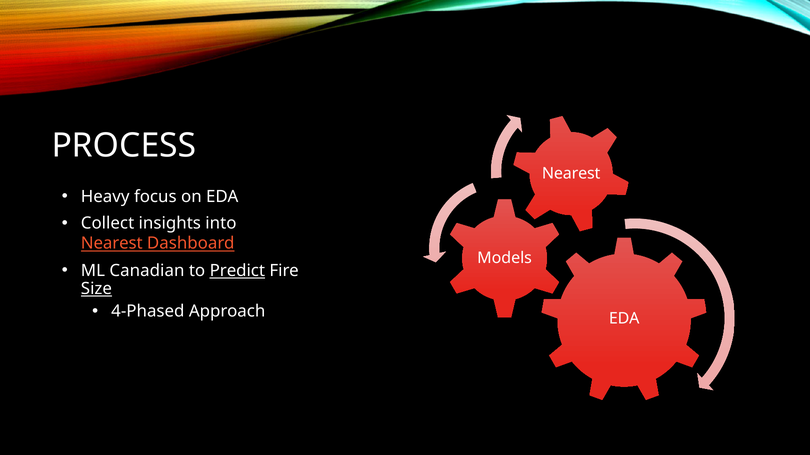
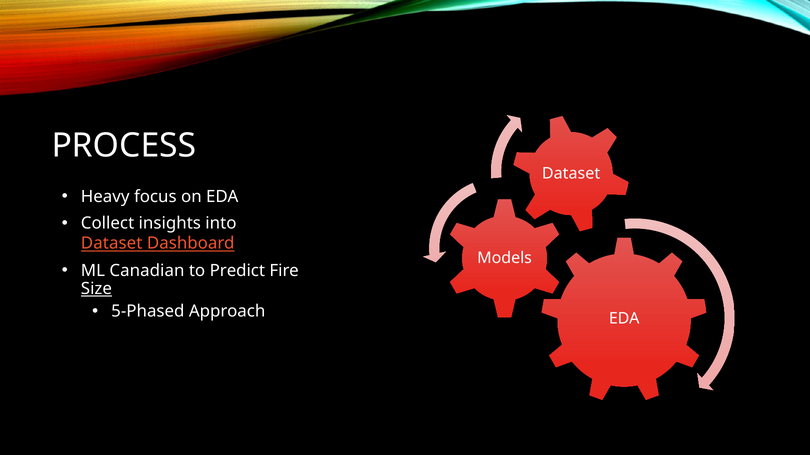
Nearest: Nearest -> Dataset (571, 174)
Nearest: Nearest -> Dataset (112, 244)
Predict underline: present -> none (237, 271)
4-Phased: 4-Phased -> 5-Phased (148, 312)
